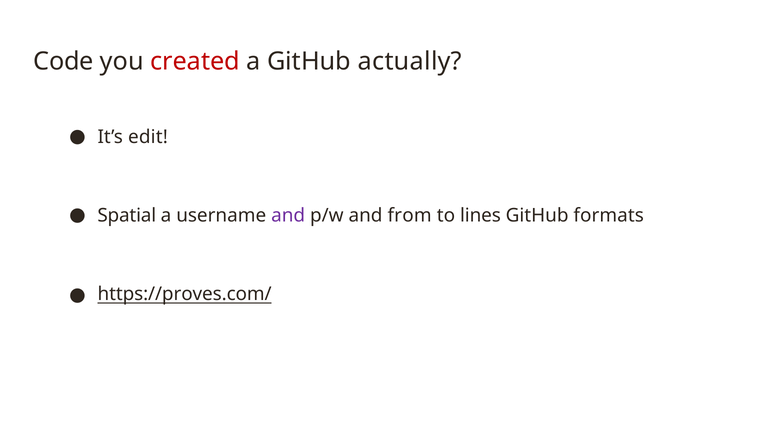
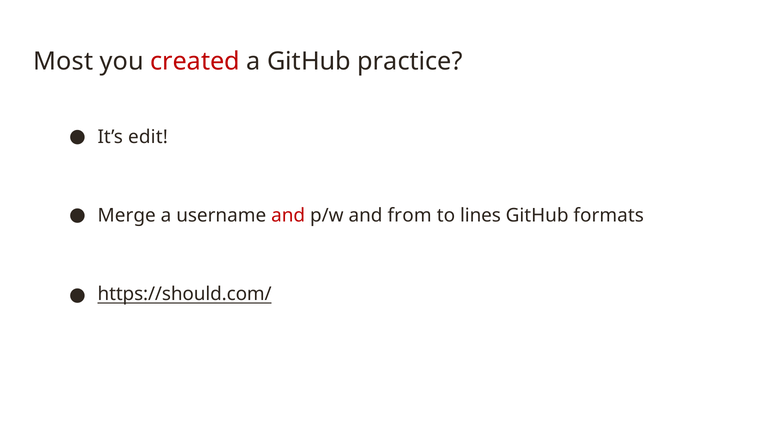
Code: Code -> Most (63, 61)
actually: actually -> practice (410, 61)
Spatial: Spatial -> Merge (127, 216)
and colour: purple -> red (288, 216)
https://proves.com/: https://proves.com/ -> https://should.com/ (185, 294)
